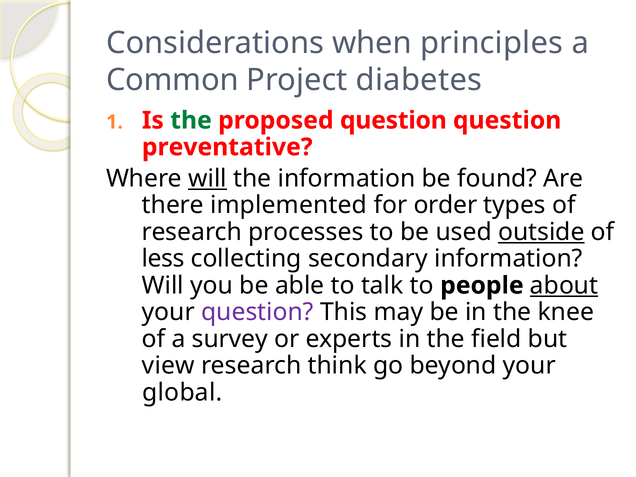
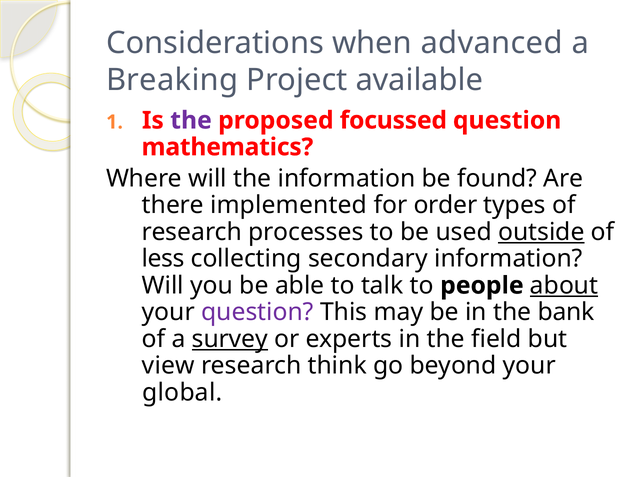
principles: principles -> advanced (492, 43)
Common: Common -> Breaking (172, 80)
diabetes: diabetes -> available (419, 80)
the colour: green -> purple (191, 120)
proposed question: question -> focussed (393, 120)
preventative: preventative -> mathematics (227, 147)
will underline: present -> none (208, 179)
knee: knee -> bank (566, 312)
survey underline: none -> present (230, 339)
